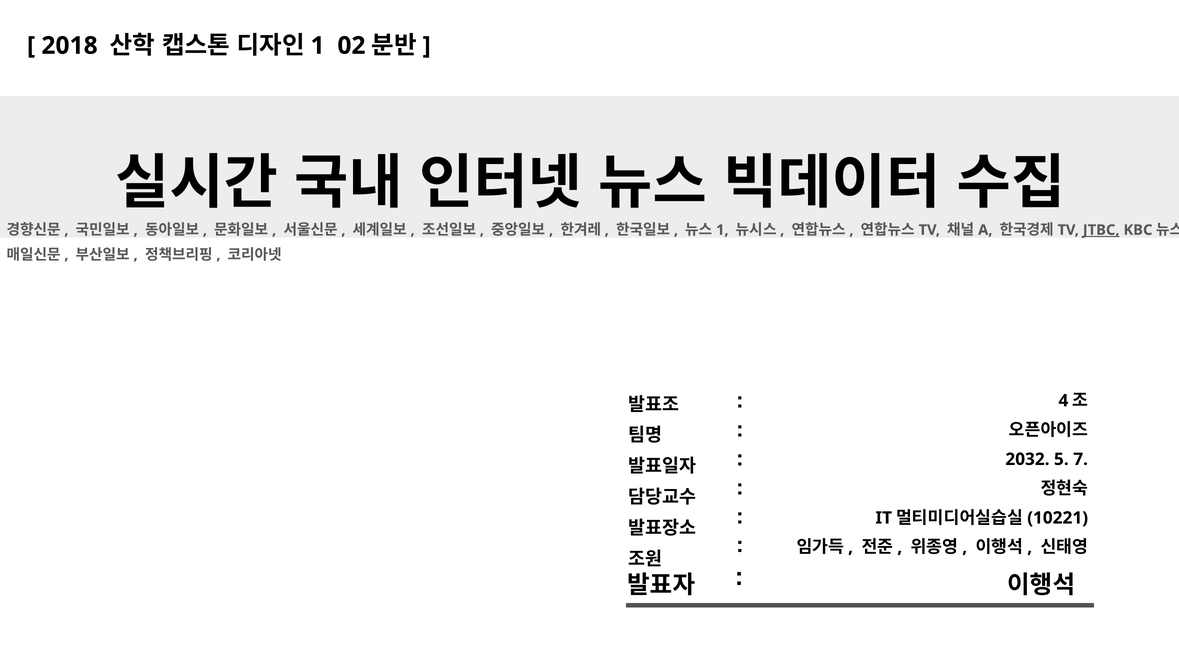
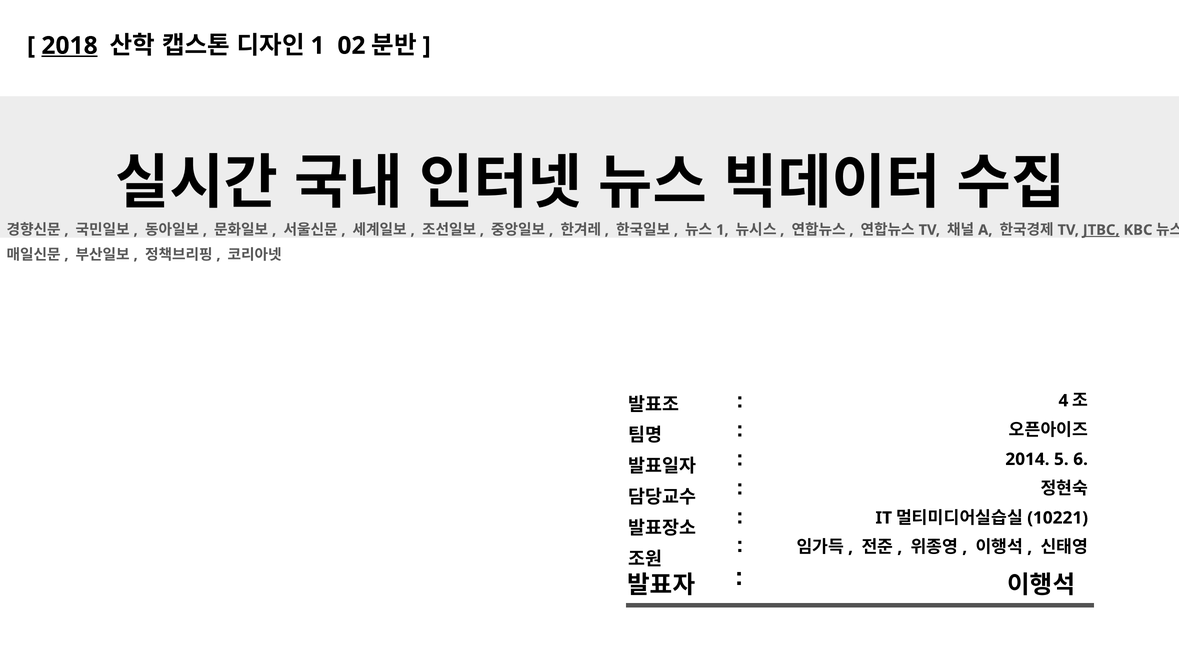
2018 underline: none -> present (70, 46)
2032: 2032 -> 2014 (1027, 459)
7: 7 -> 6 (1081, 459)
